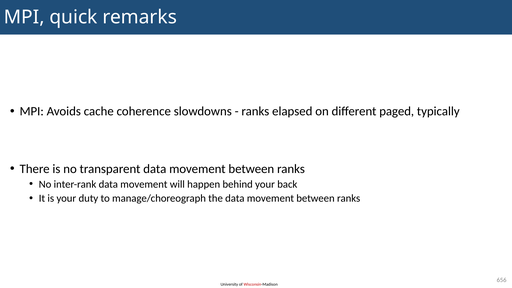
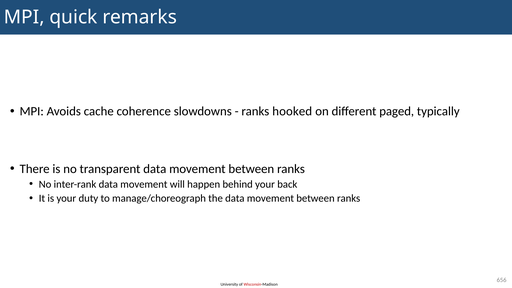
elapsed: elapsed -> hooked (292, 111)
